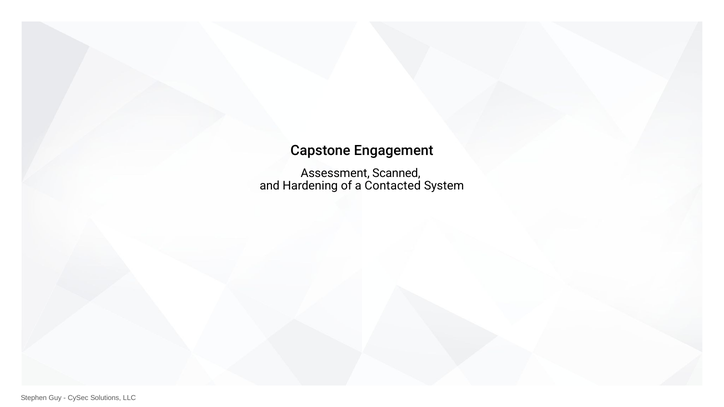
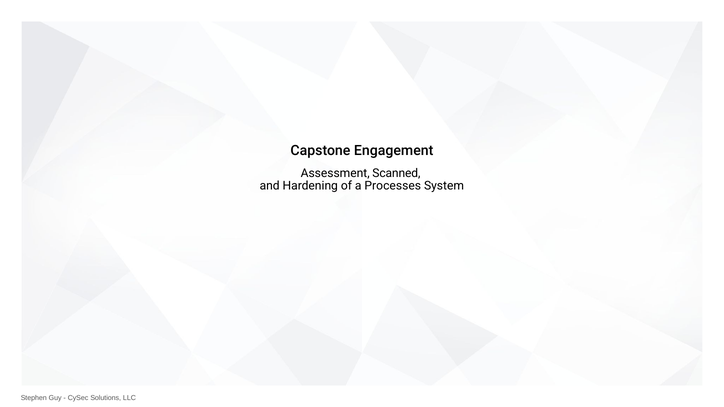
Contacted: Contacted -> Processes (393, 186)
